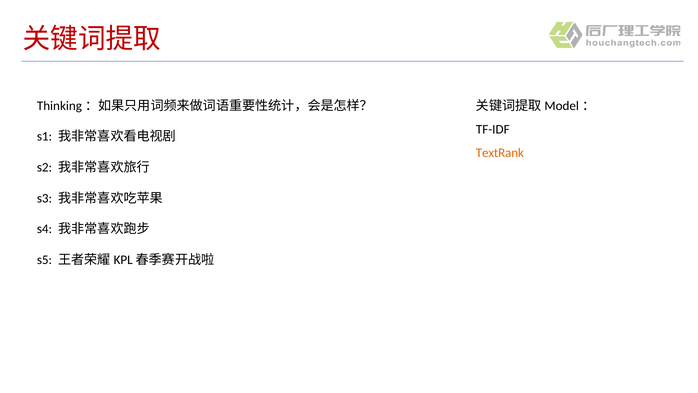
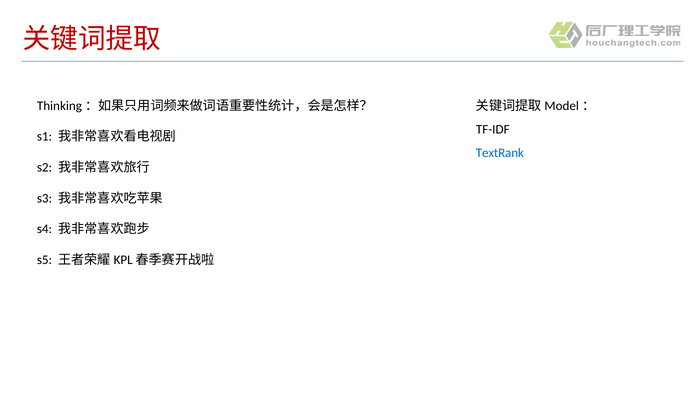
TextRank colour: orange -> blue (500, 153)
